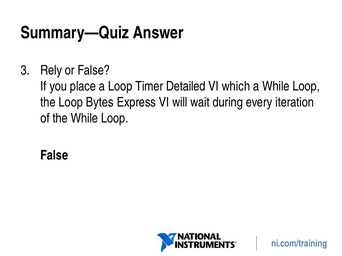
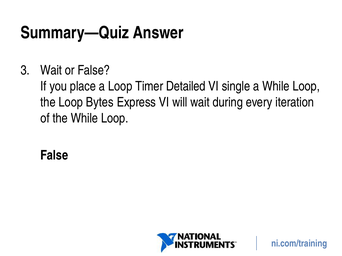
Rely: Rely -> Wait (51, 70)
which: which -> single (236, 86)
